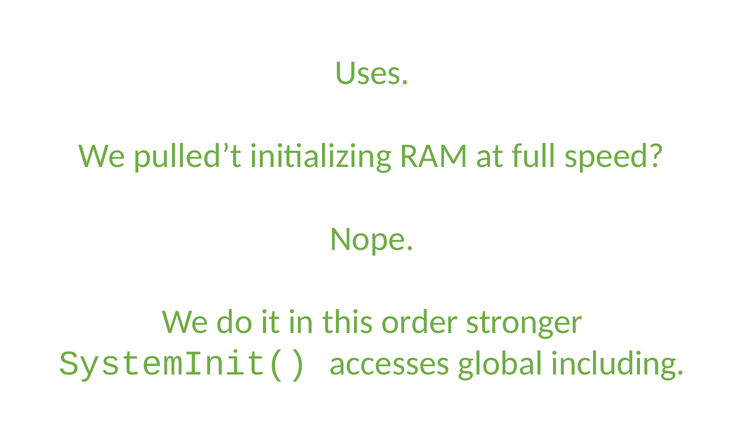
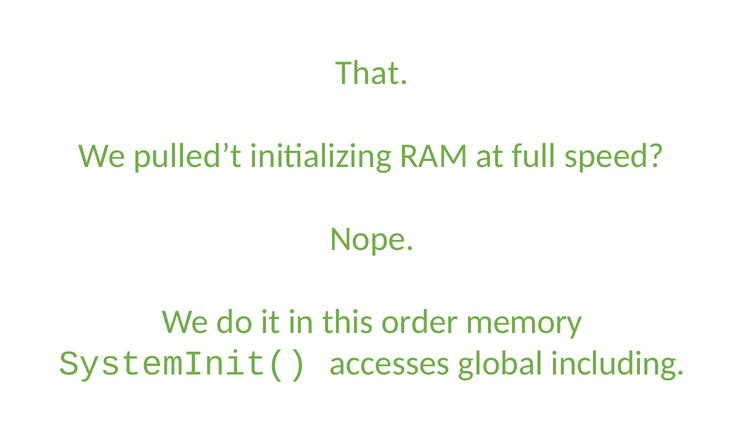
Uses: Uses -> That (372, 73)
stronger: stronger -> memory (524, 322)
